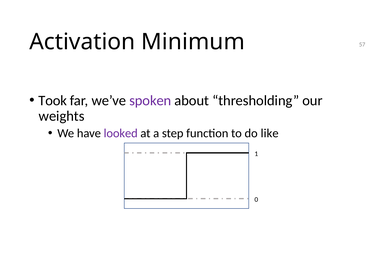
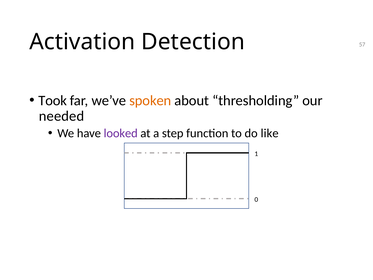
Minimum: Minimum -> Detection (193, 42)
spoken colour: purple -> orange (150, 100)
weights: weights -> needed (62, 116)
